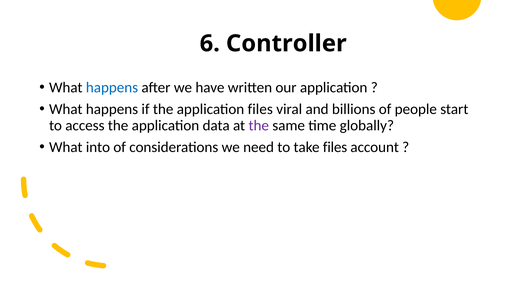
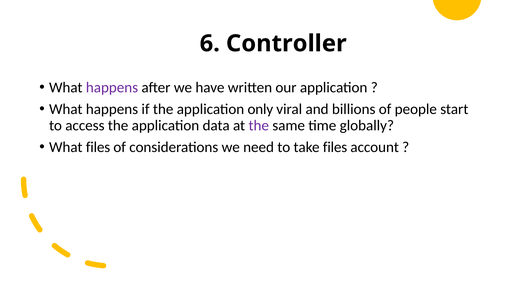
happens colour: blue -> purple (112, 87)
application files: files -> only (260, 109)
What into: into -> files (98, 147)
